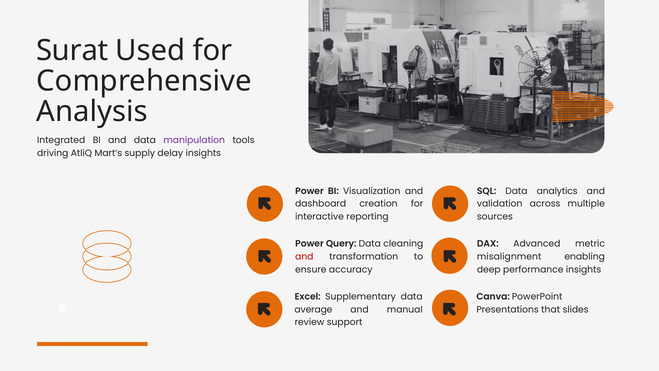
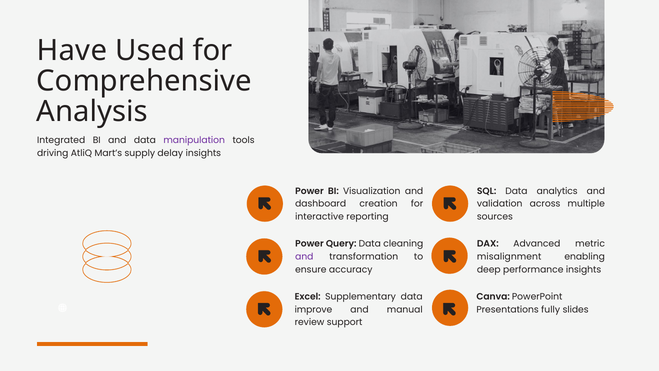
Surat: Surat -> Have (72, 51)
and colour: red -> purple (304, 257)
average: average -> improve (313, 309)
that: that -> fully (551, 309)
